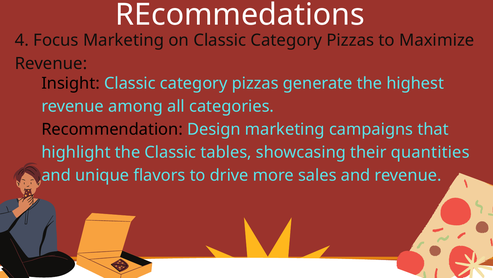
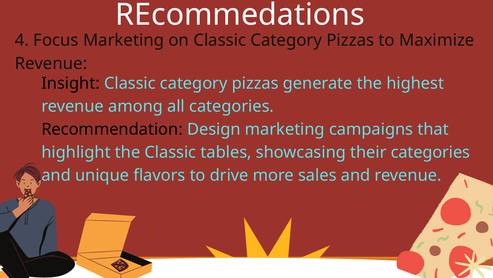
their quantities: quantities -> categories (430, 152)
